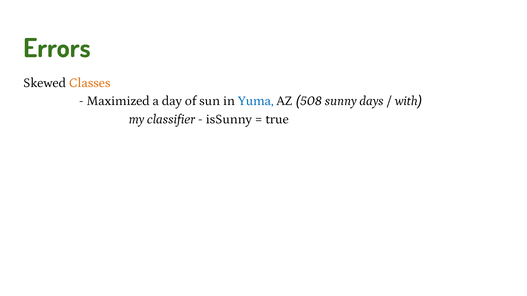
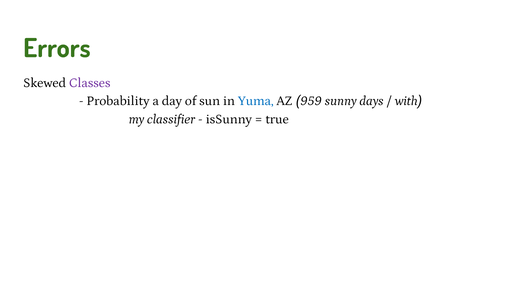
Classes colour: orange -> purple (90, 83)
Maximized: Maximized -> Probability (118, 101)
508: 508 -> 959 (309, 101)
